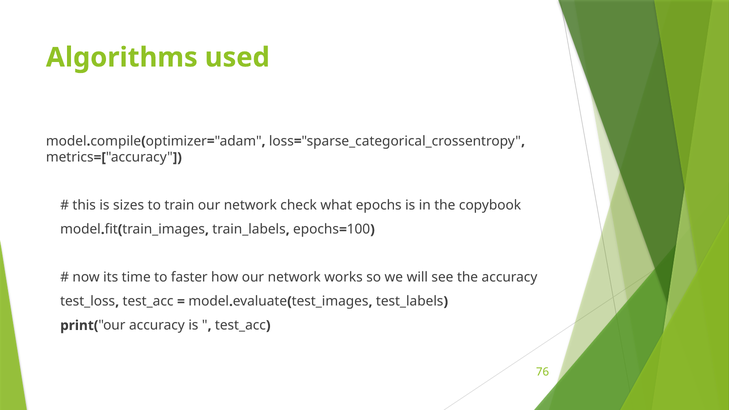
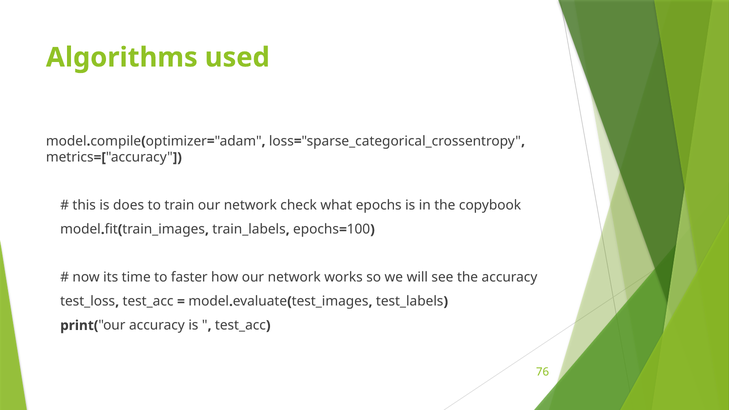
sizes: sizes -> does (129, 205)
